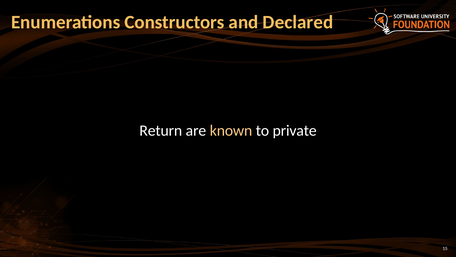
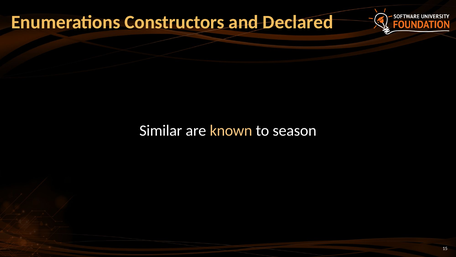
Return: Return -> Similar (161, 130)
private: private -> season (295, 130)
